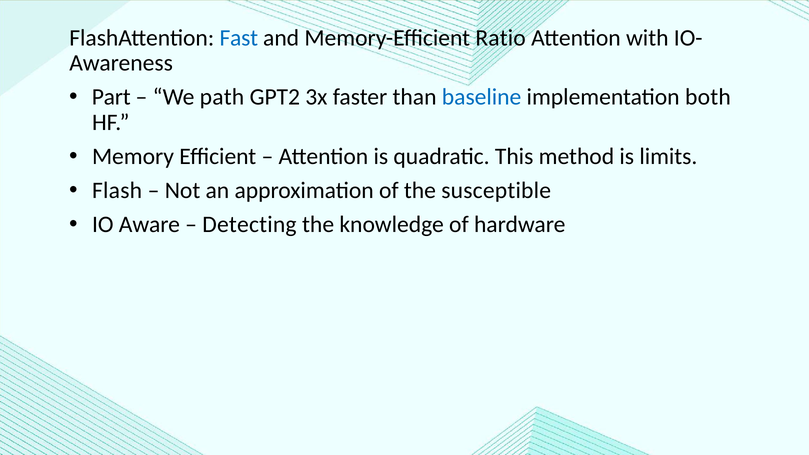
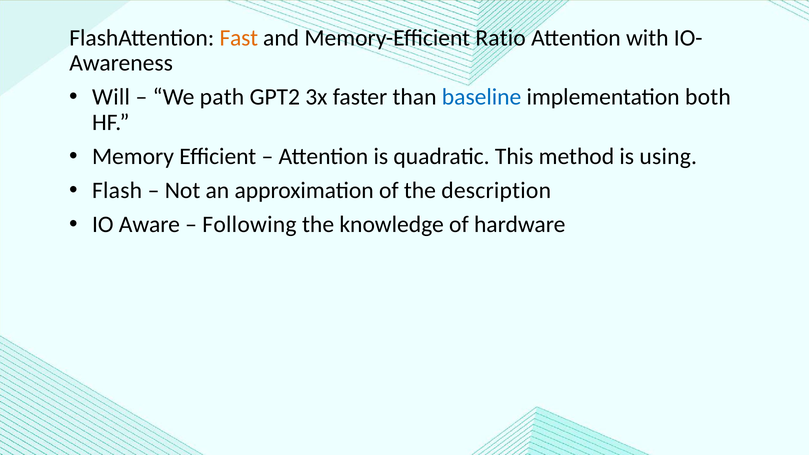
Fast colour: blue -> orange (239, 38)
Part: Part -> Will (111, 97)
limits: limits -> using (668, 157)
susceptible: susceptible -> description (496, 190)
Detecting: Detecting -> Following (249, 224)
